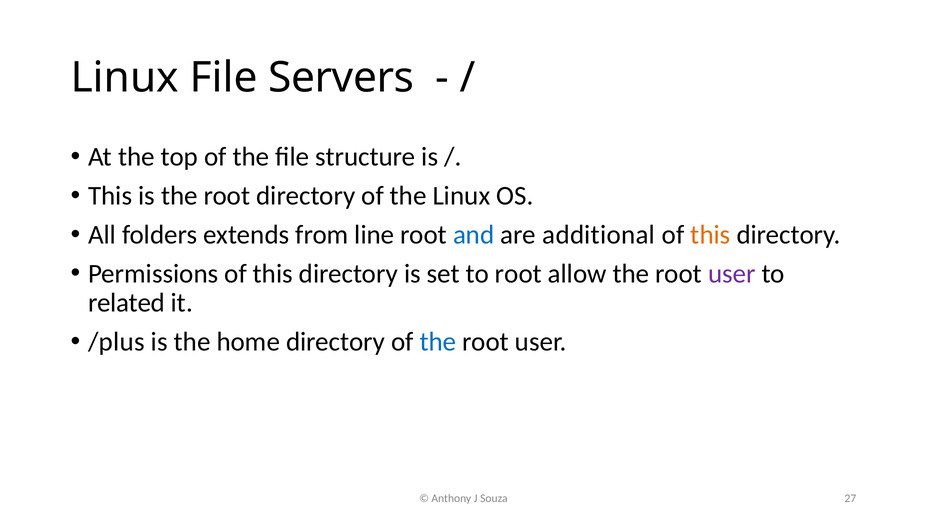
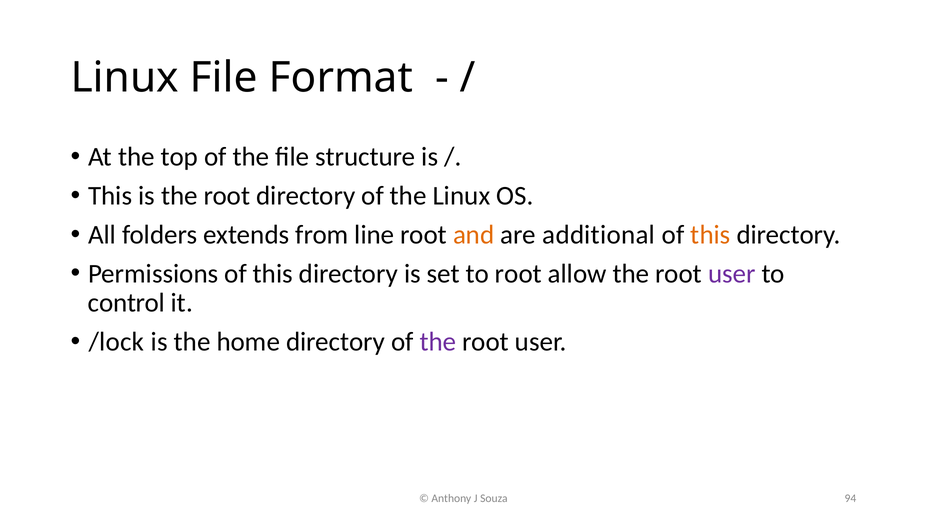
Servers: Servers -> Format (341, 78)
and colour: blue -> orange (474, 234)
related: related -> control (127, 303)
/plus: /plus -> /lock (116, 341)
the colour: blue -> purple (438, 341)
27: 27 -> 94 (850, 498)
